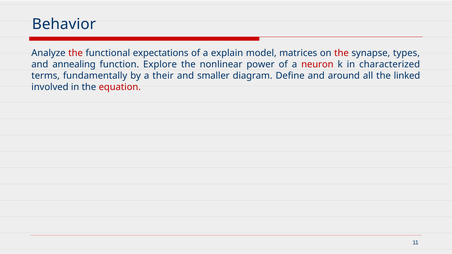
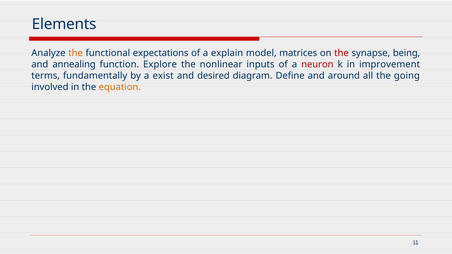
Behavior: Behavior -> Elements (64, 24)
the colour: red -> orange (76, 53)
types: types -> being (407, 53)
power: power -> inputs (261, 65)
characterized: characterized -> improvement (390, 65)
their: their -> exist (163, 76)
smaller: smaller -> desired (213, 76)
linked: linked -> going (407, 76)
equation colour: red -> orange (120, 87)
